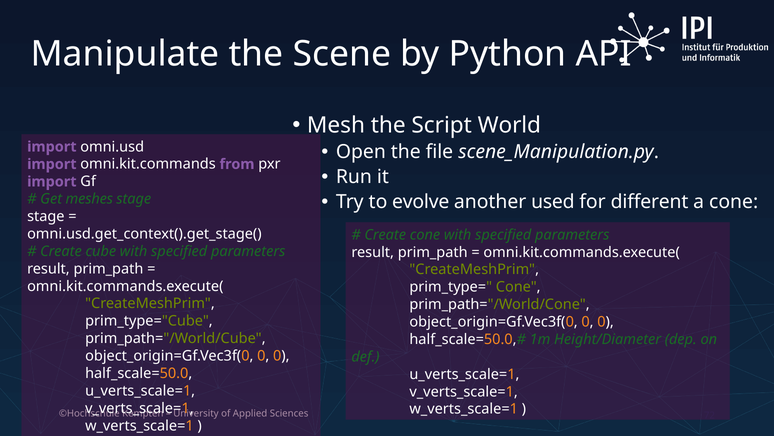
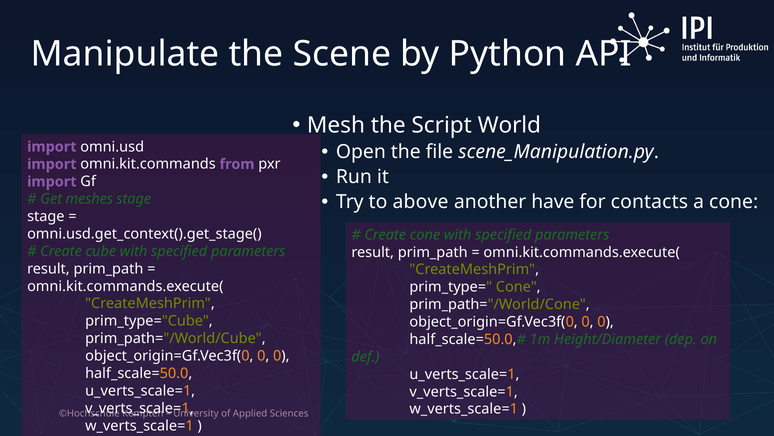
evolve: evolve -> above (421, 202)
used: used -> have (553, 202)
different: different -> contacts (649, 202)
